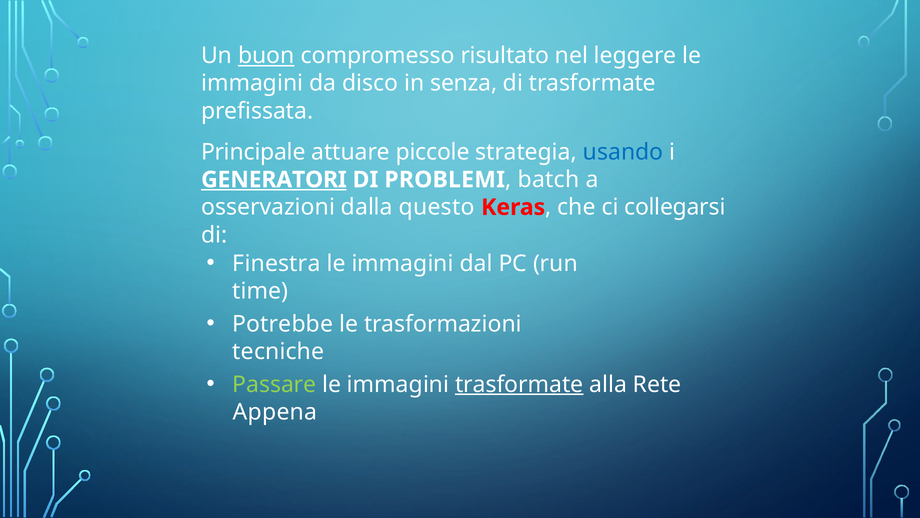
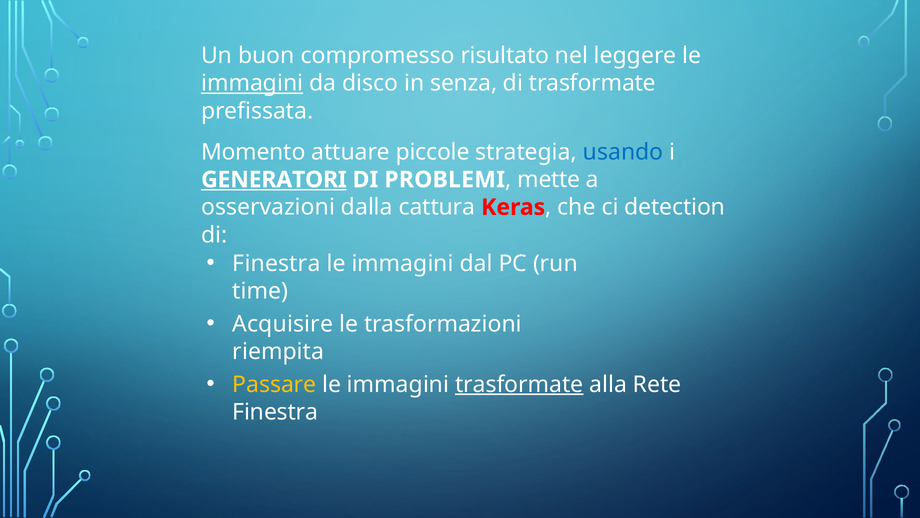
buon underline: present -> none (266, 56)
immagini underline: none -> present (252, 83)
Principale: Principale -> Momento (253, 152)
batch: batch -> mette (549, 179)
questo: questo -> cattura (437, 207)
collegarsi: collegarsi -> detection (675, 207)
Potrebbe: Potrebbe -> Acquisire (283, 324)
tecniche: tecniche -> riempita (278, 351)
Passare colour: light green -> yellow (274, 384)
Appena: Appena -> Finestra (275, 412)
